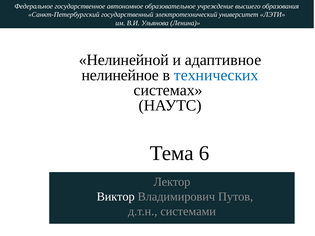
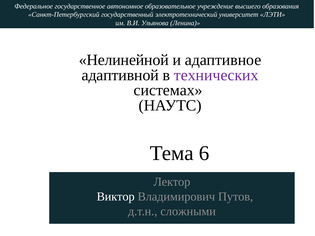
нелинейное: нелинейное -> адаптивной (120, 75)
технических colour: blue -> purple (216, 75)
системами: системами -> сложными (188, 211)
